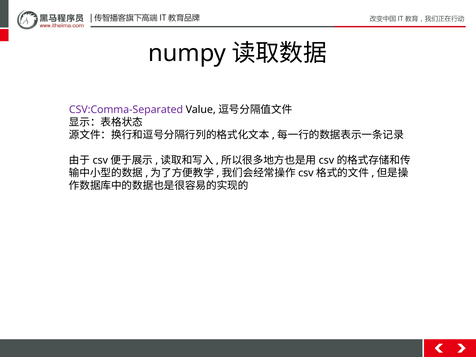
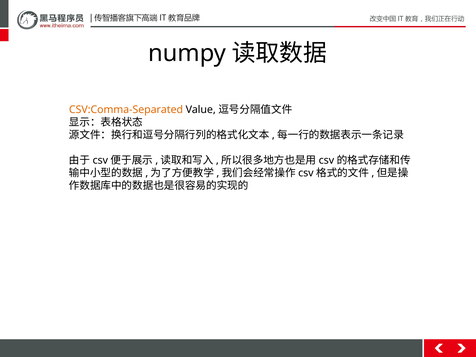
CSV:Comma-Separated colour: purple -> orange (126, 110)
